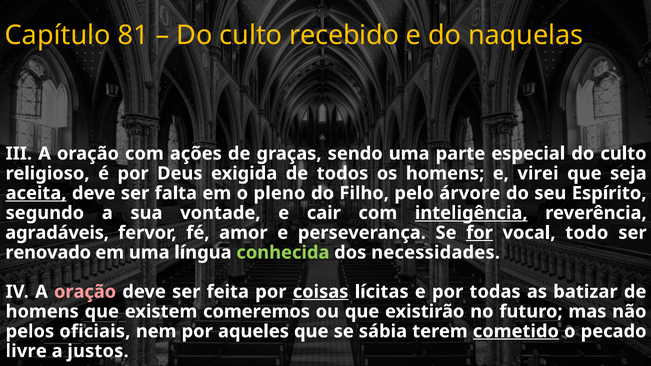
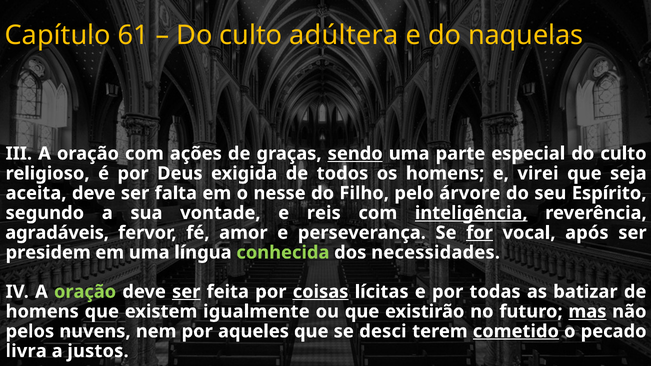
81: 81 -> 61 (133, 35)
recebido: recebido -> adúltera (344, 35)
sendo underline: none -> present (355, 154)
aceita underline: present -> none (36, 193)
pleno: pleno -> nesse (280, 193)
cair: cair -> reis (324, 213)
todo: todo -> após (587, 233)
renovado: renovado -> presidem (48, 253)
oração colour: pink -> light green (85, 292)
ser underline: none -> present (186, 292)
comeremos: comeremos -> igualmente (256, 312)
mas underline: none -> present (587, 312)
oficiais: oficiais -> nuvens (95, 331)
sábia: sábia -> desci (383, 331)
livre: livre -> livra (26, 351)
